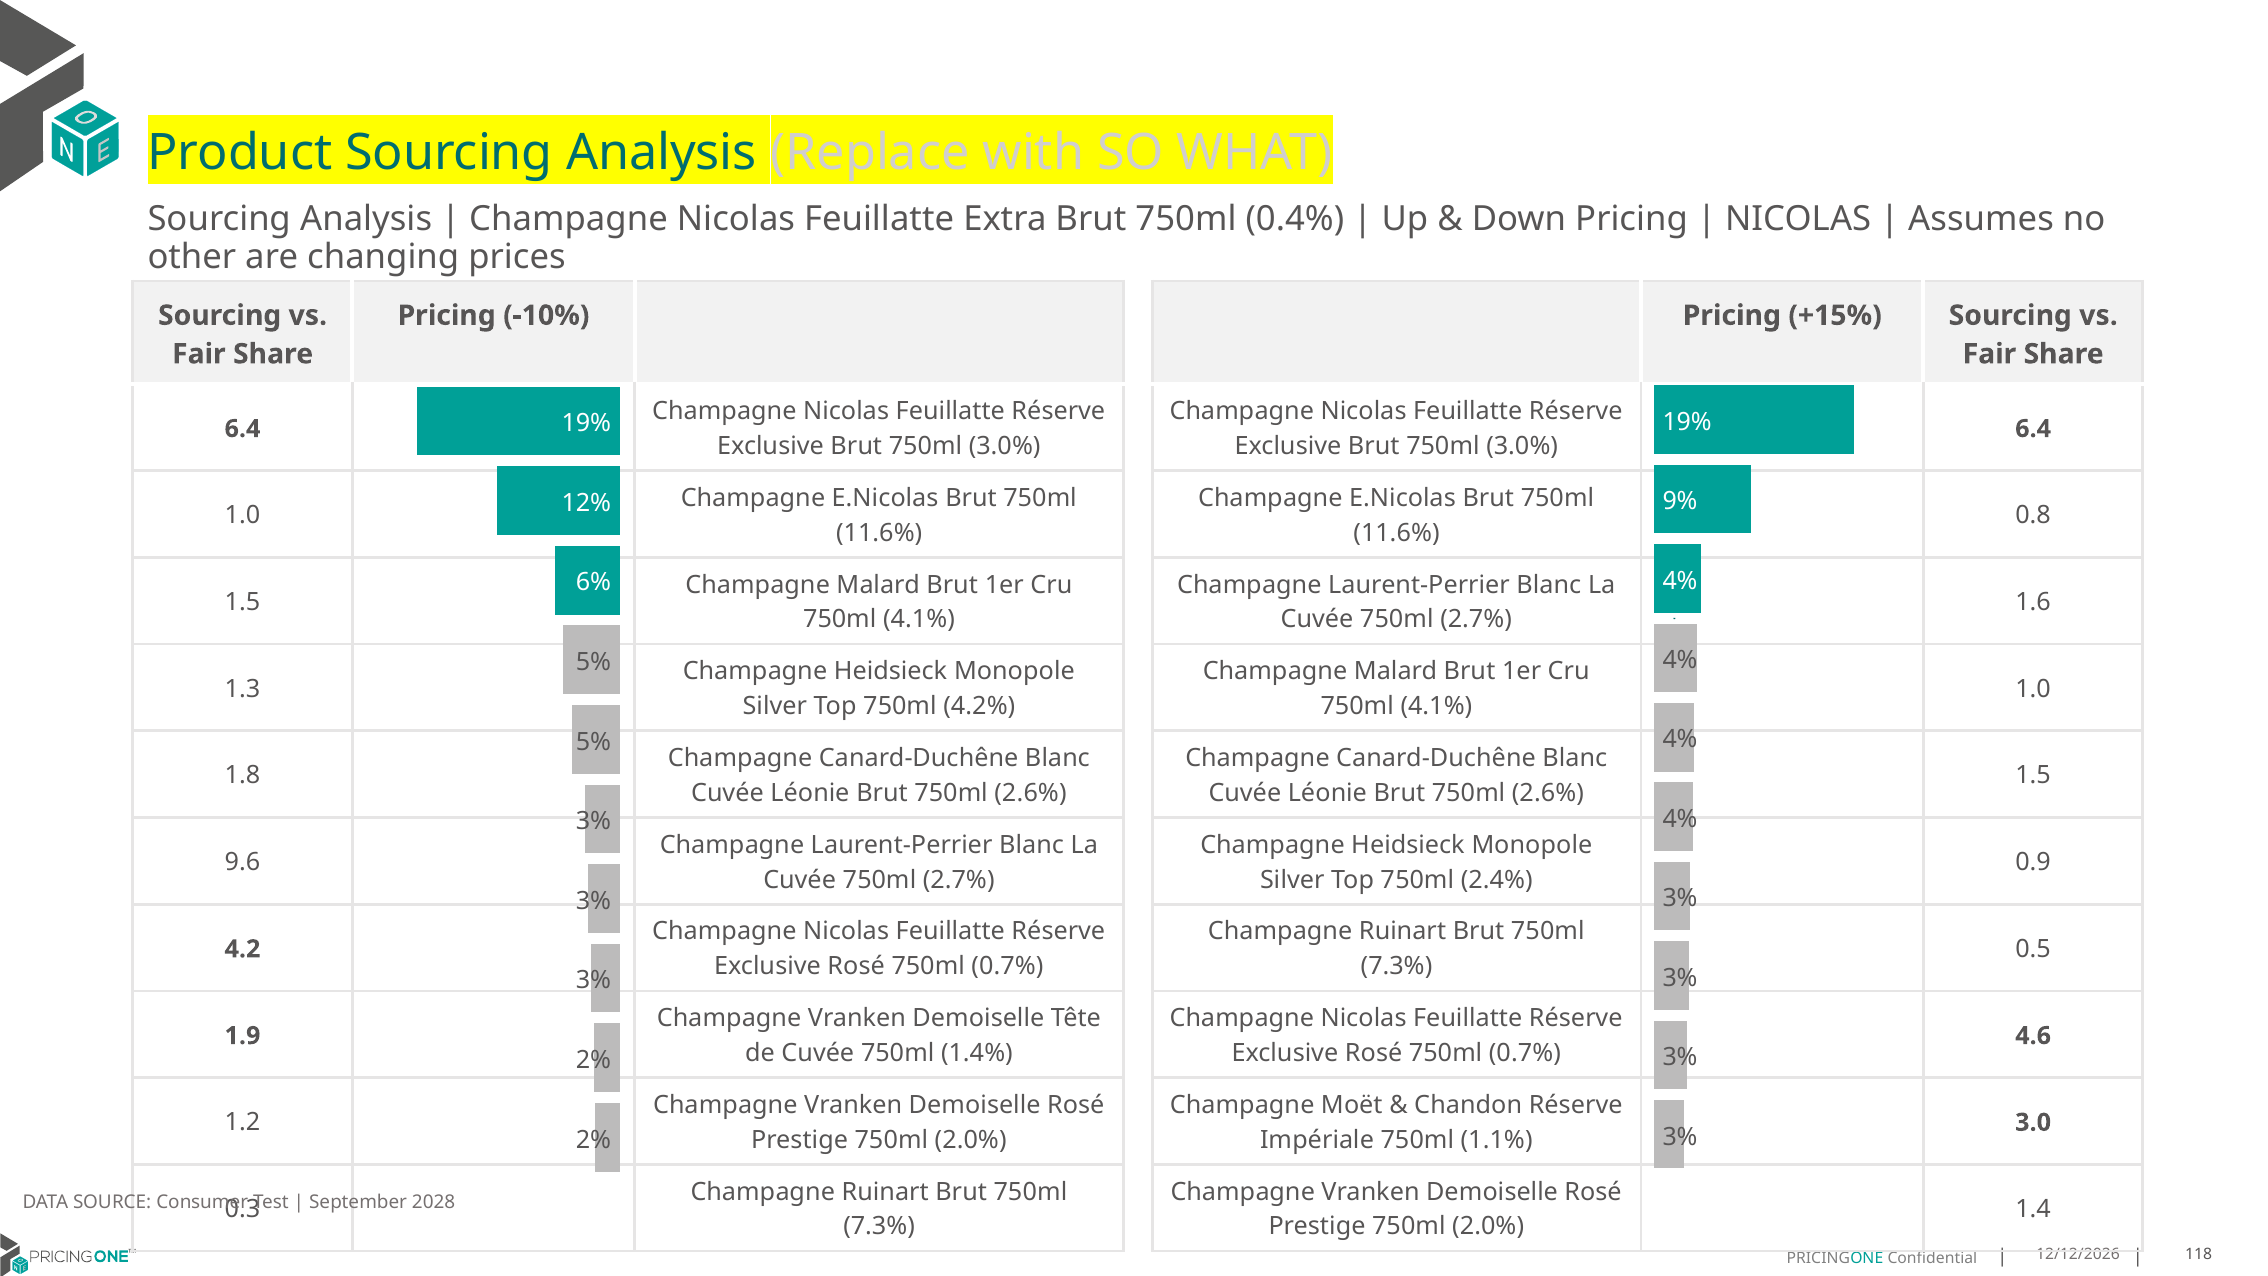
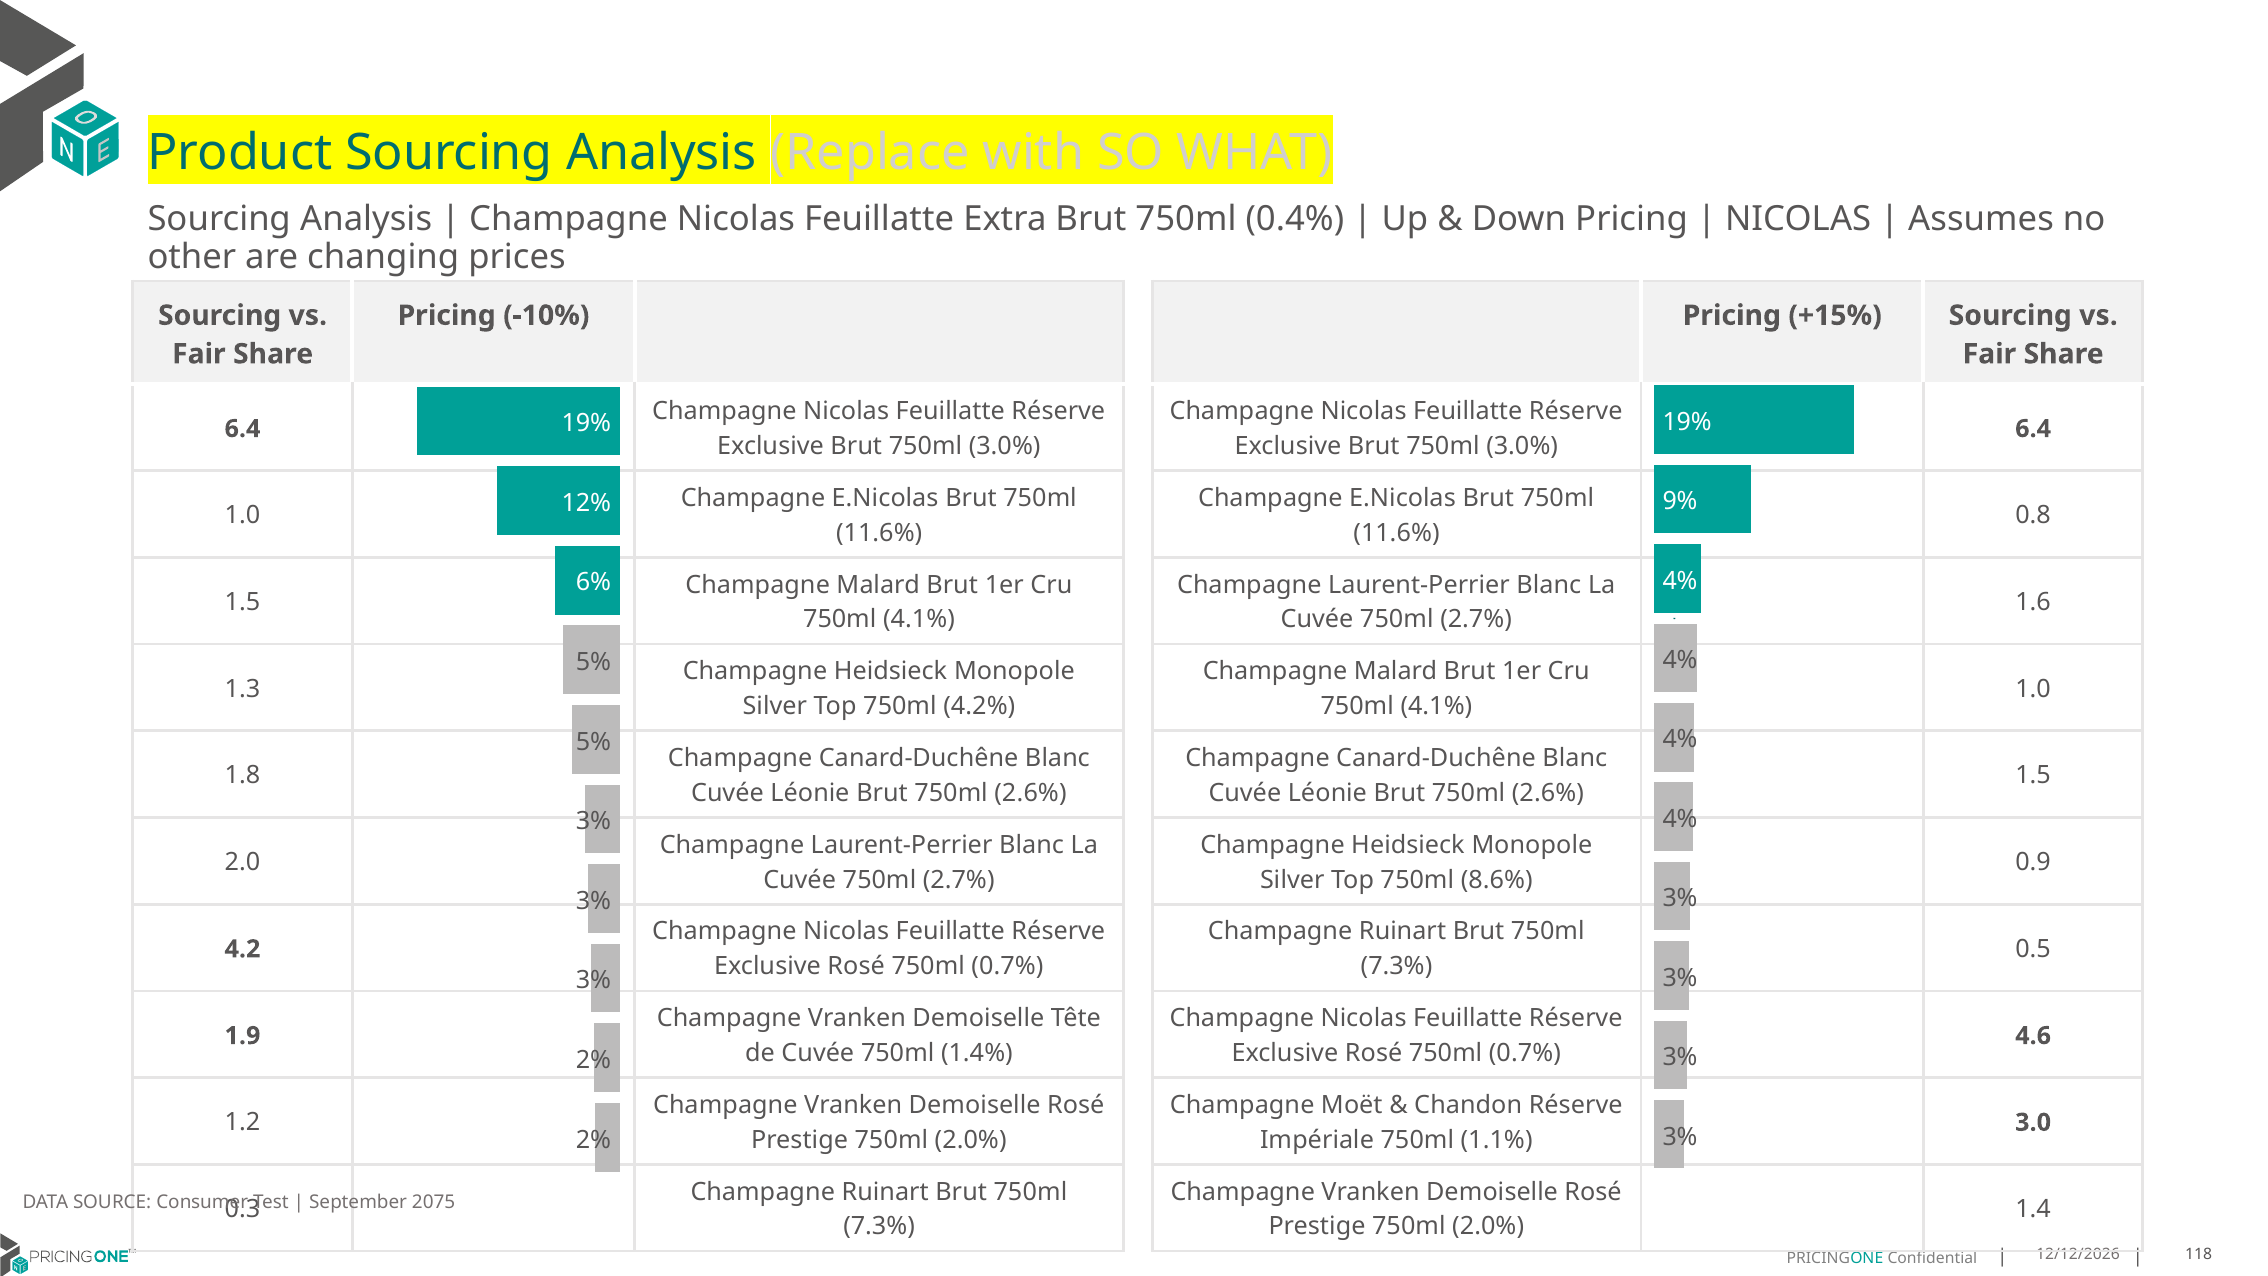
9.6: 9.6 -> 2.0 (243, 862)
2.4%: 2.4% -> 8.6% (1497, 880)
2028: 2028 -> 2075 (434, 1202)
